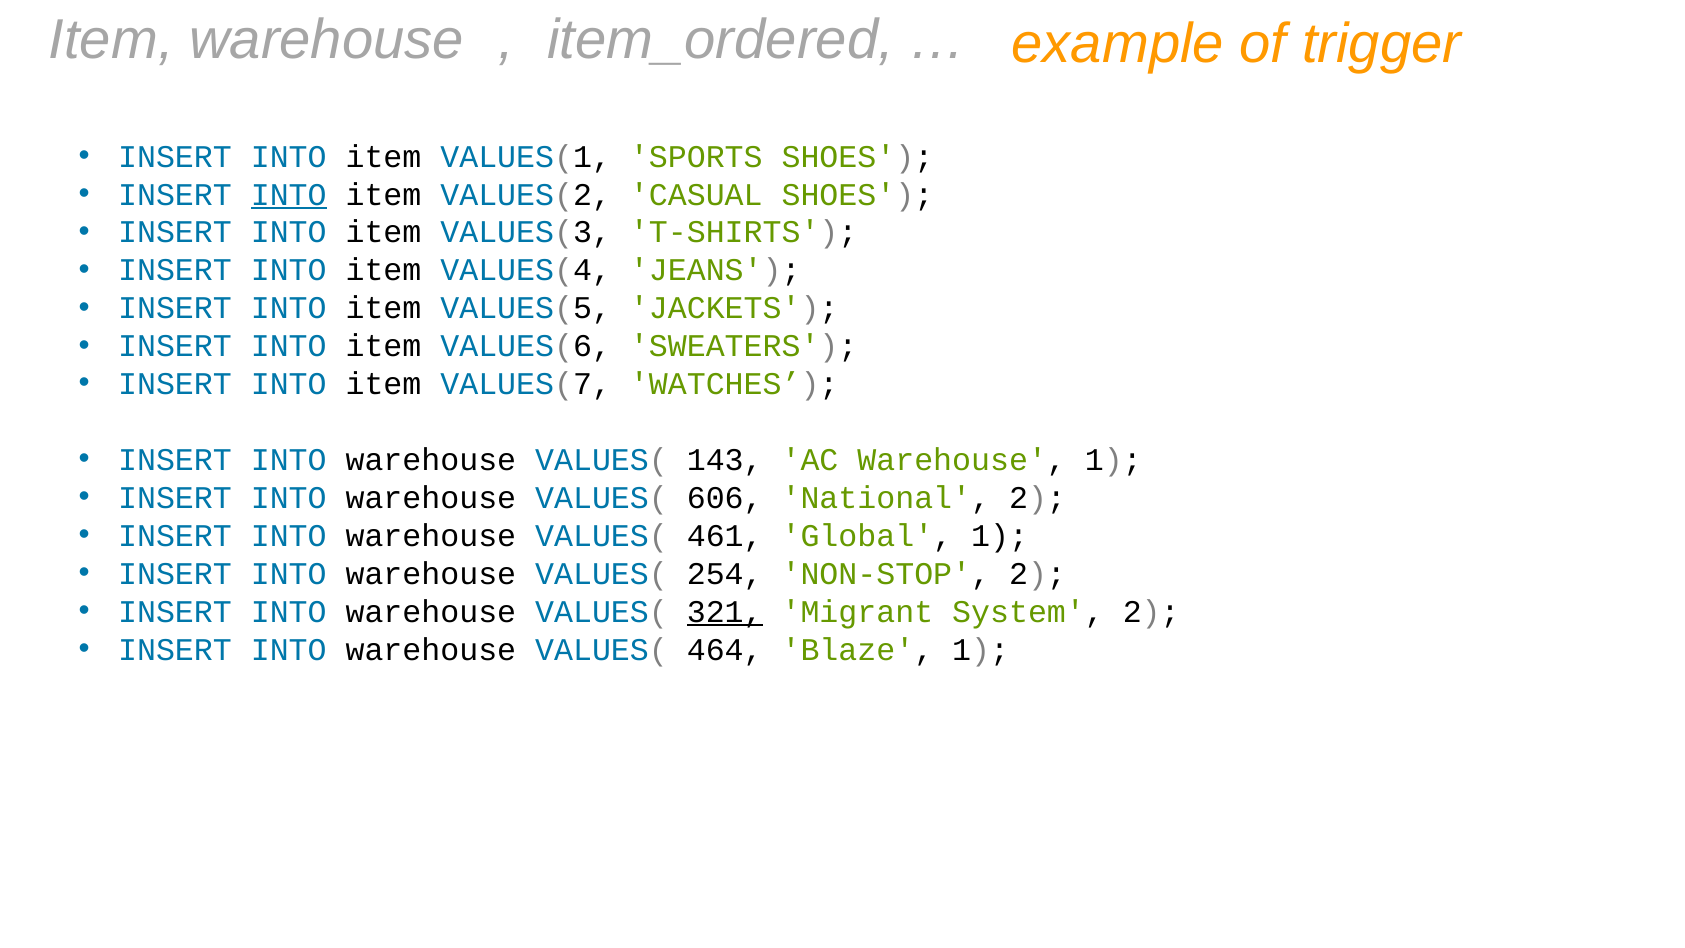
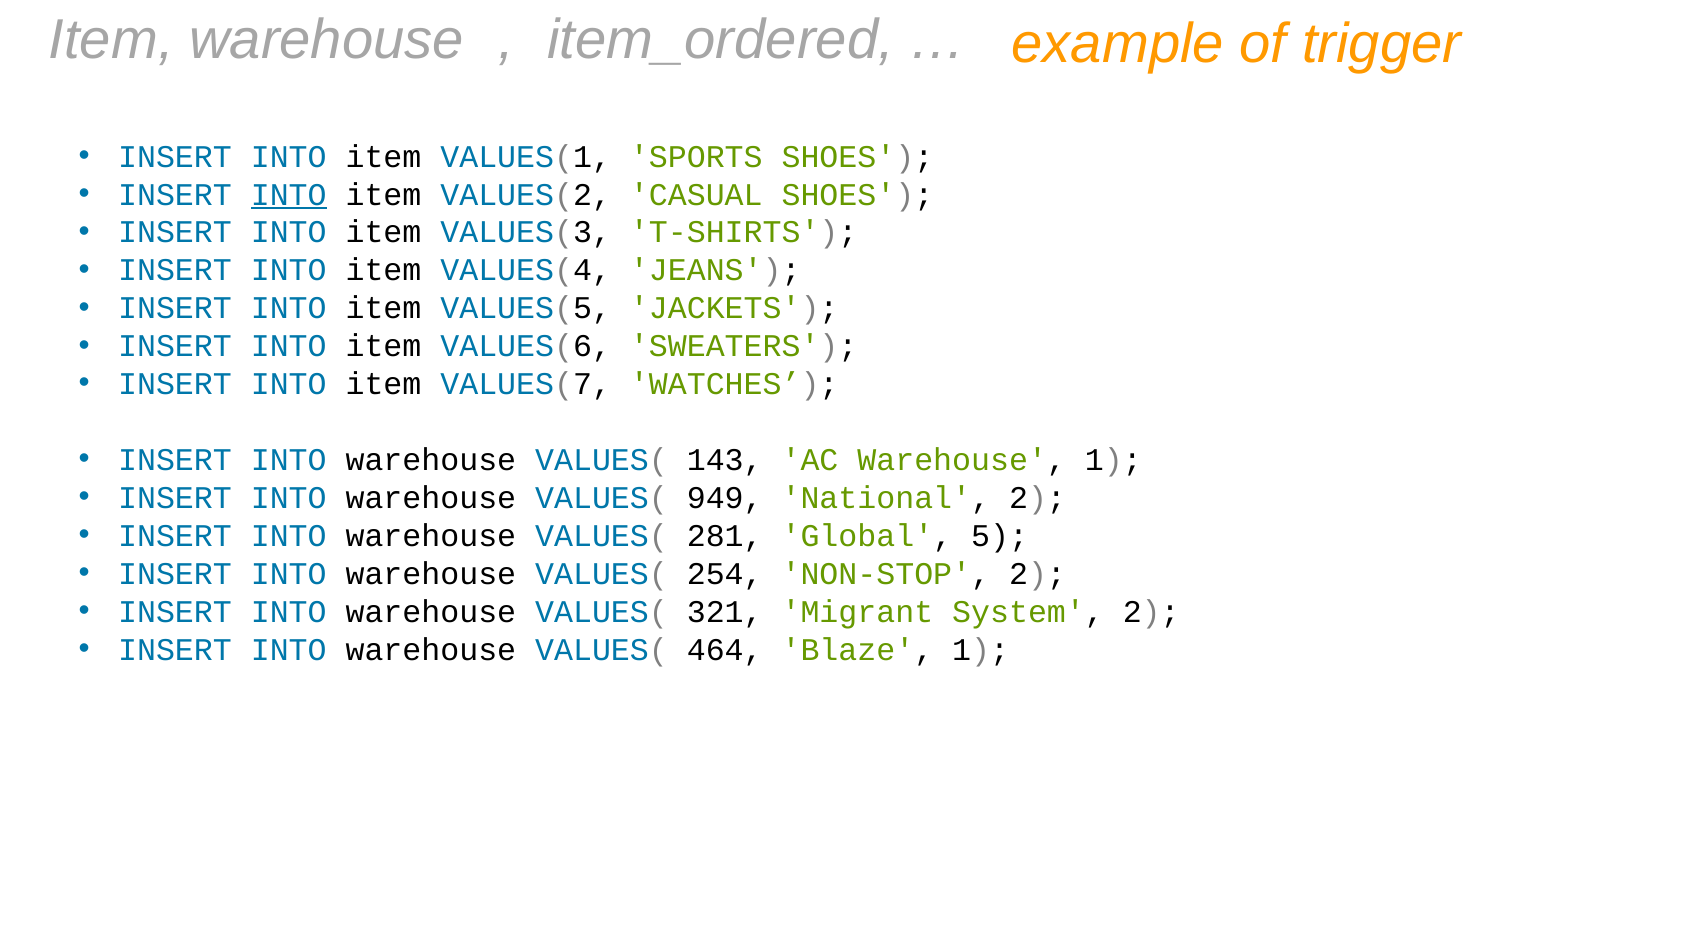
606: 606 -> 949 (725, 498)
461: 461 -> 281 (725, 536)
Global 1: 1 -> 5 (1000, 536)
321 underline: present -> none (725, 612)
